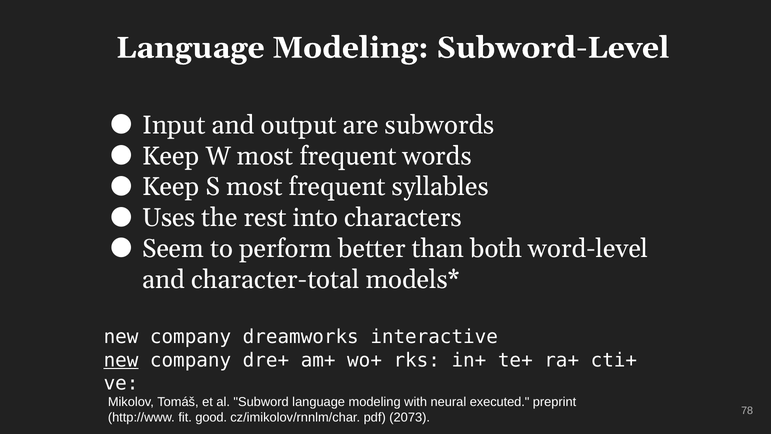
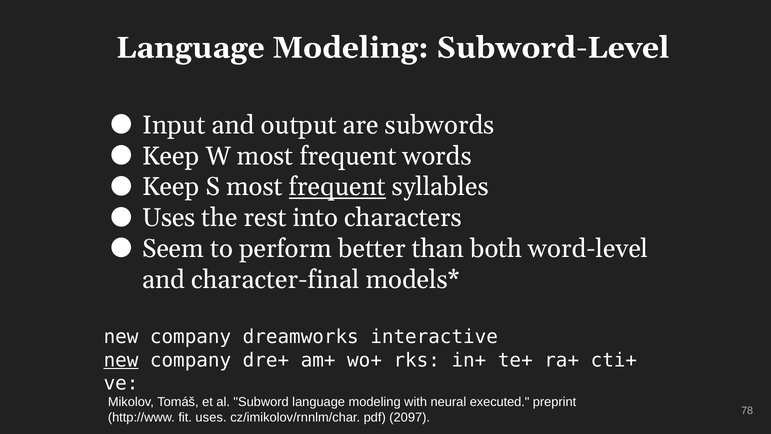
frequent underline: none -> present (337, 187)
character-total: character-total -> character-final (275, 279)
fit good: good -> uses (211, 417)
2073: 2073 -> 2097 (410, 417)
